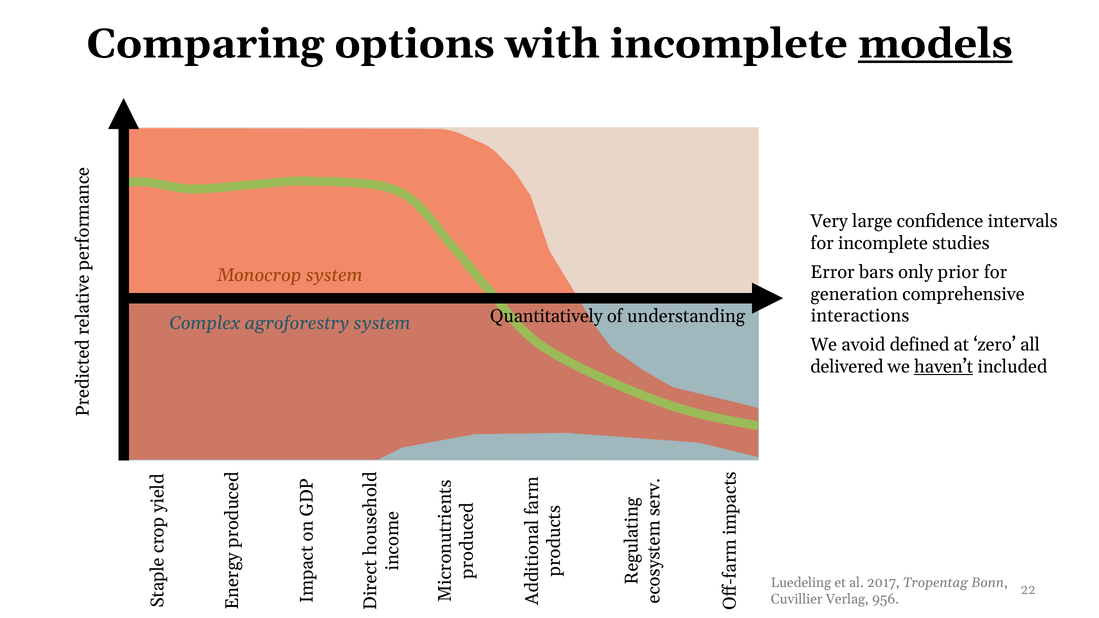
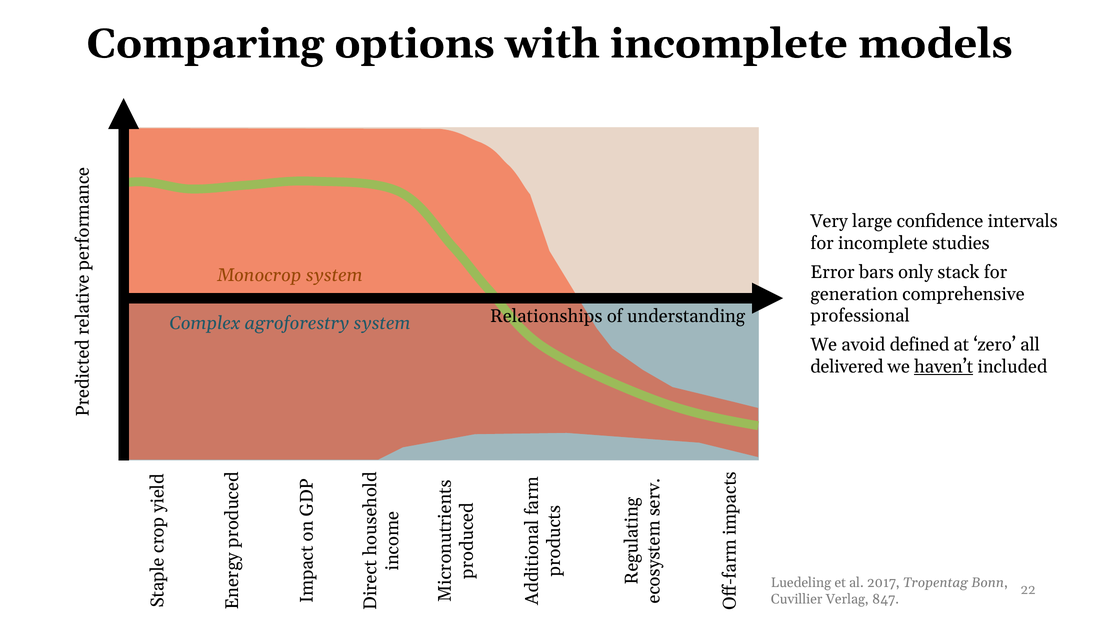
models underline: present -> none (935, 44)
prior: prior -> stack (958, 272)
interactions: interactions -> professional (860, 316)
Quantitatively: Quantitatively -> Relationships (546, 316)
956: 956 -> 847 (886, 599)
